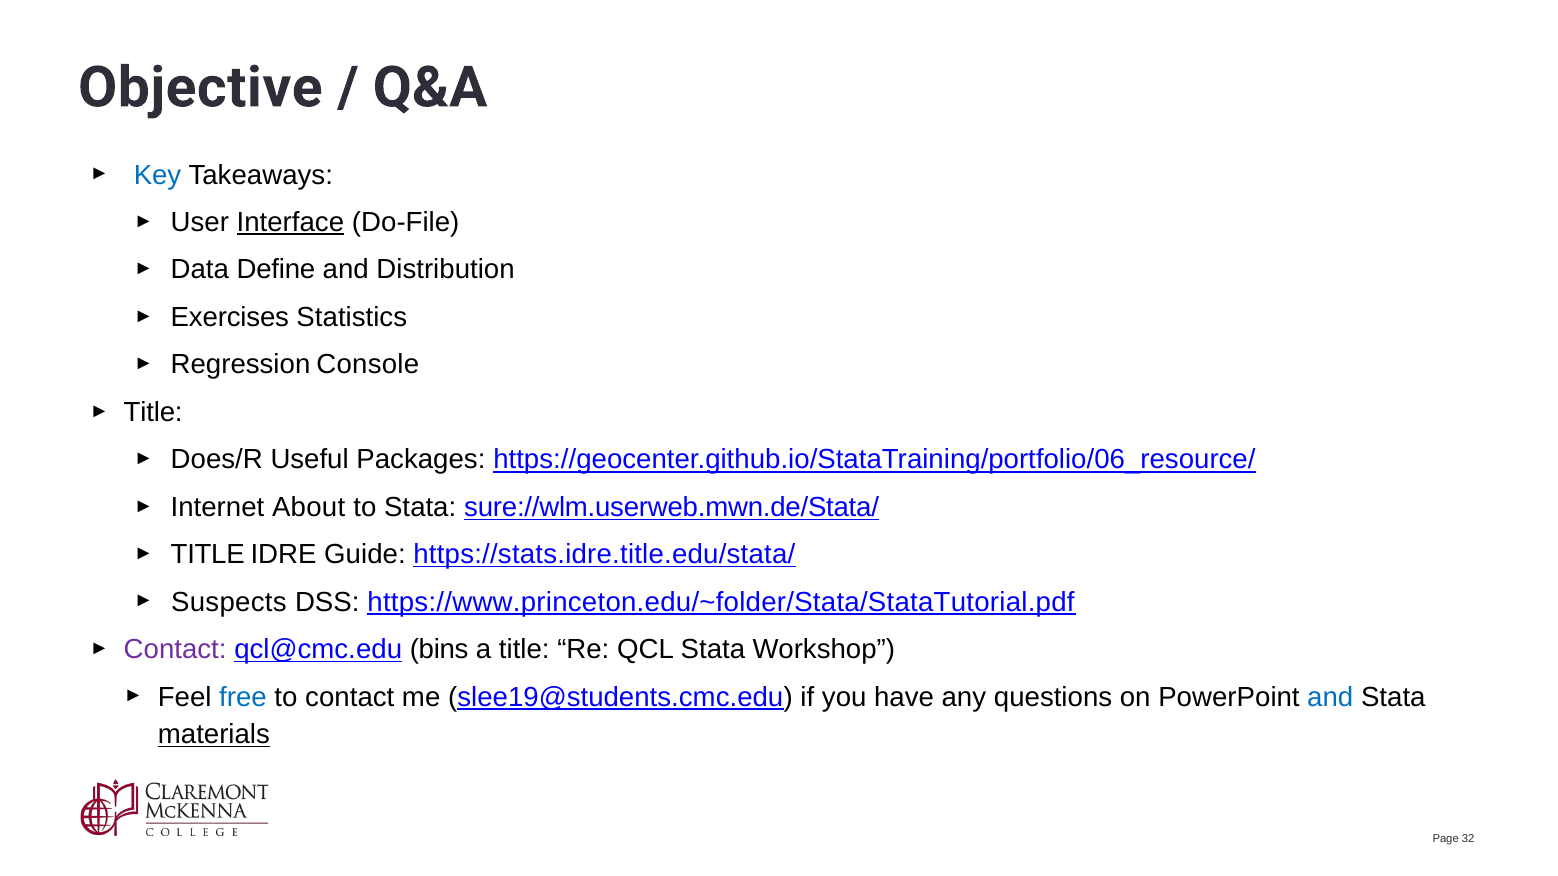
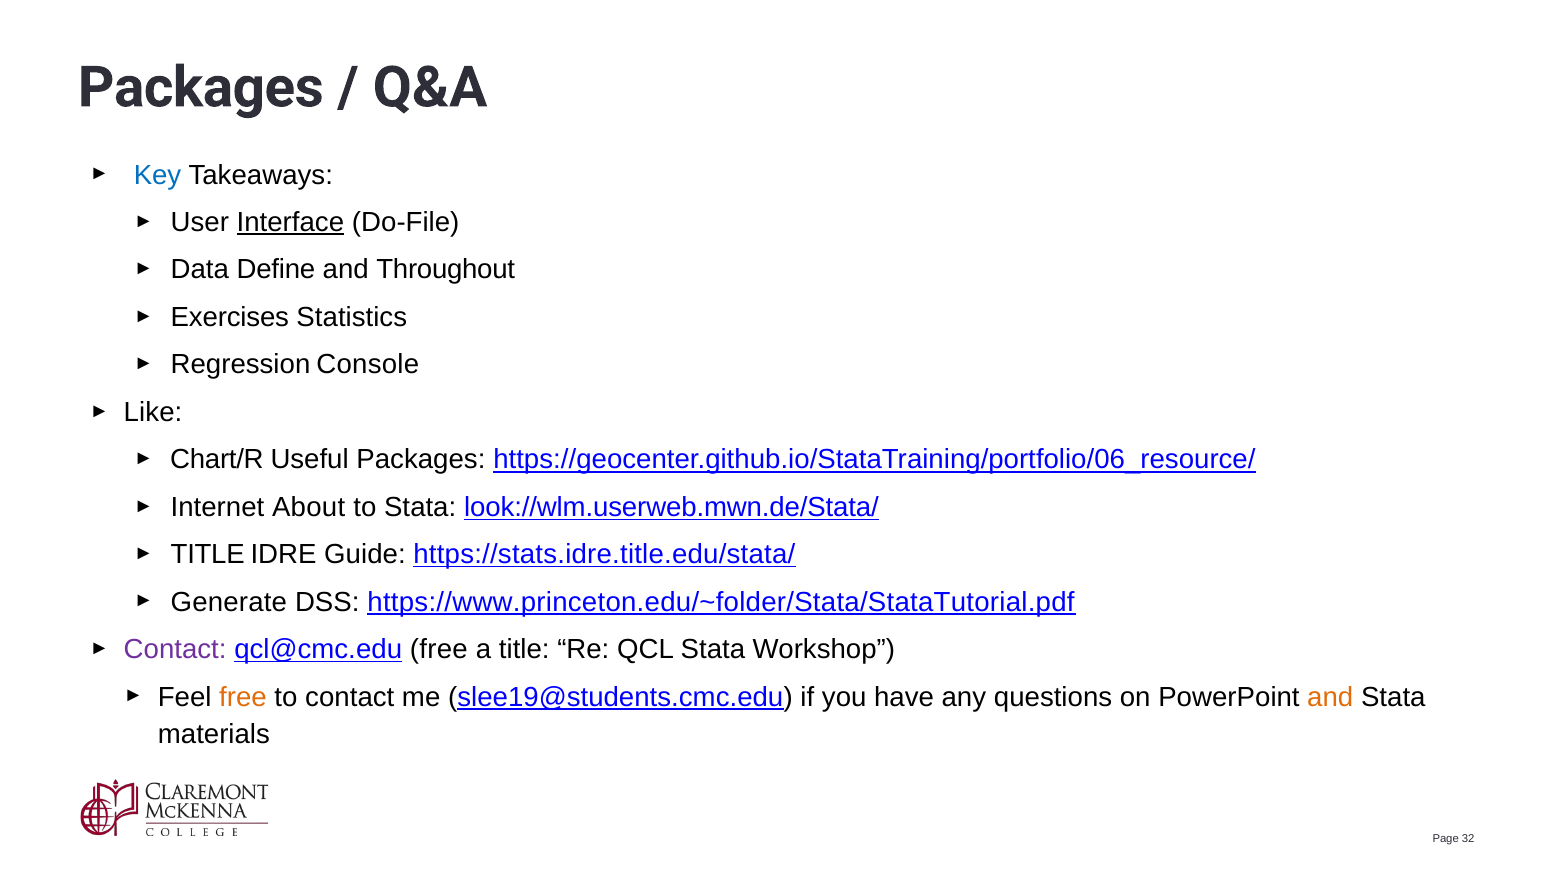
Objective: Objective -> Packages (201, 88)
Distribution: Distribution -> Throughout (446, 270)
Title: Title -> Like (153, 412)
Does/R: Does/R -> Chart/R (217, 460)
sure://wlm.userweb.mwn.de/Stata/: sure://wlm.userweb.mwn.de/Stata/ -> look://wlm.userweb.mwn.de/Stata/ (672, 507)
Suspects: Suspects -> Generate (229, 602)
qcl@cmc.edu bins: bins -> free (439, 650)
free colour: blue -> orange (243, 697)
and colour: blue -> orange (1330, 697)
materials underline: present -> none (214, 735)
